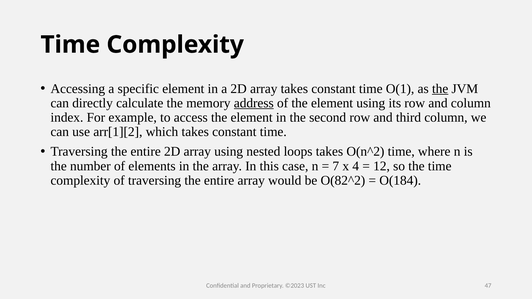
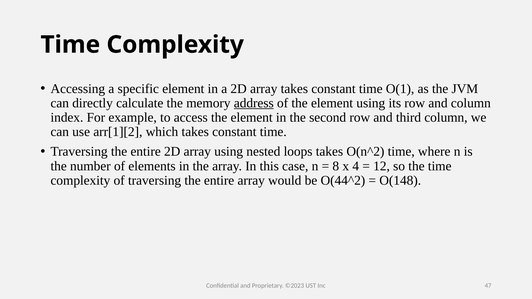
the underline: present -> none (440, 89)
7: 7 -> 8 (336, 166)
O(82^2: O(82^2 -> O(44^2 (343, 180)
O(184: O(184 -> O(148 (400, 180)
